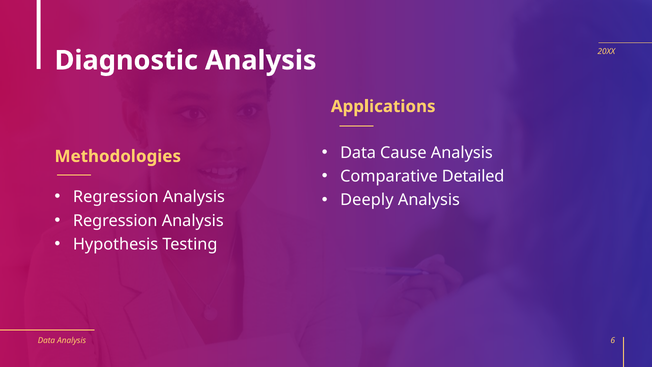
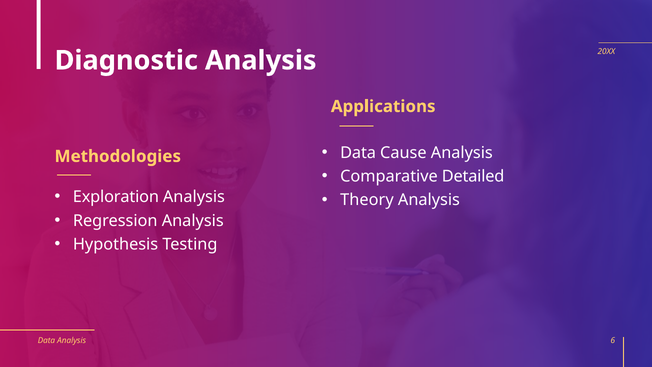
Regression: Regression -> Exploration (116, 197)
Deeply: Deeply -> Theory (367, 200)
